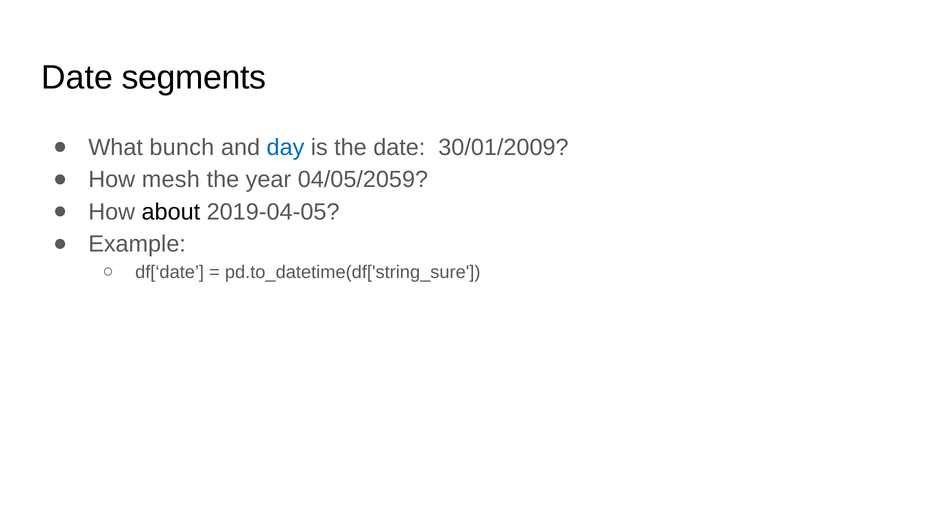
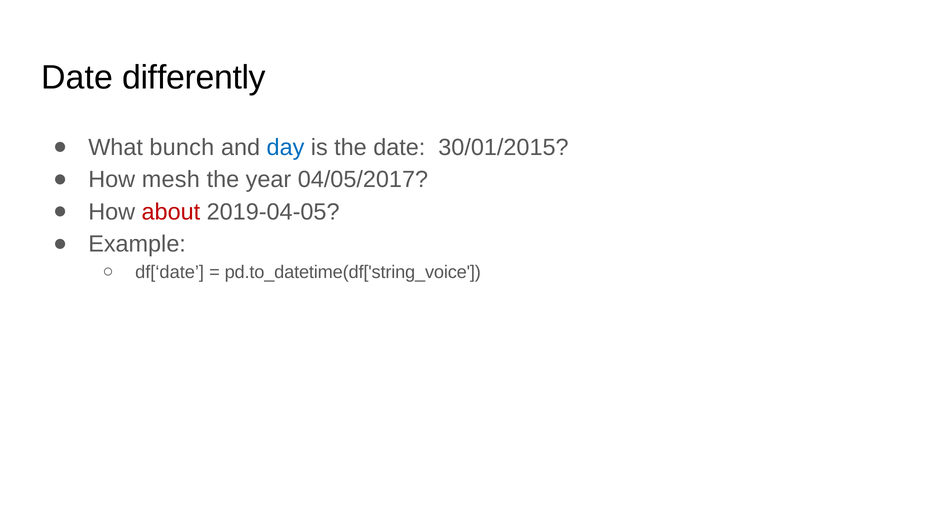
segments: segments -> differently (194, 78)
30/01/2009: 30/01/2009 -> 30/01/2015 (503, 148)
04/05/2059: 04/05/2059 -> 04/05/2017 (363, 180)
about colour: black -> red (171, 212)
pd.to_datetime(df['string_sure: pd.to_datetime(df['string_sure -> pd.to_datetime(df['string_voice (353, 273)
